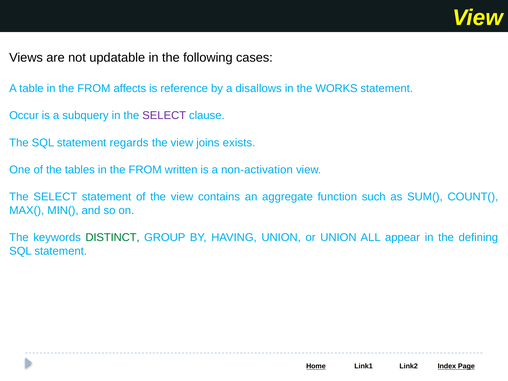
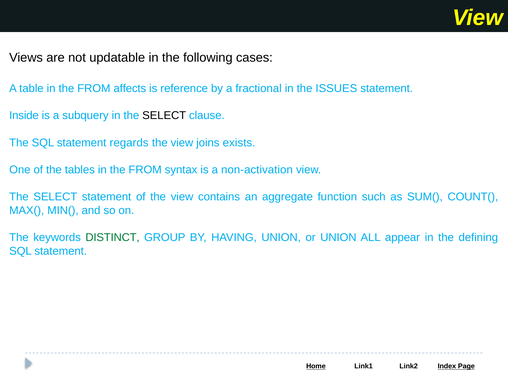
disallows: disallows -> fractional (259, 88)
WORKS: WORKS -> ISSUES (336, 88)
Occur: Occur -> Inside (24, 116)
SELECT colour: purple -> black (164, 116)
written: written -> syntax (181, 170)
